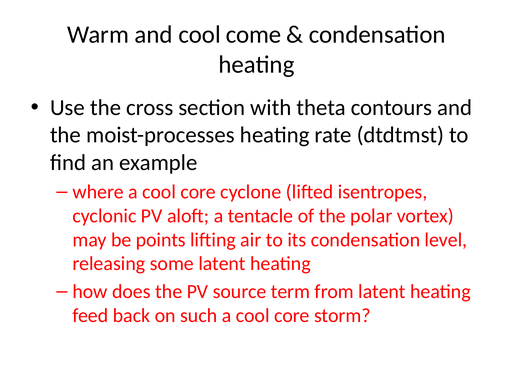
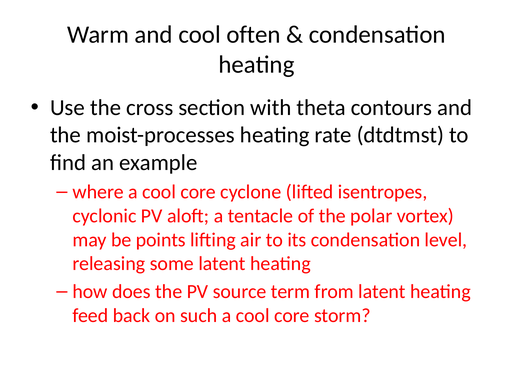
come: come -> often (253, 35)
